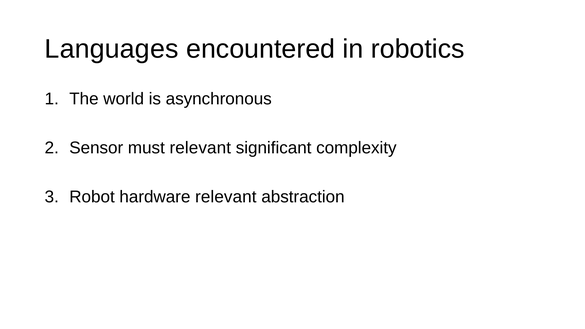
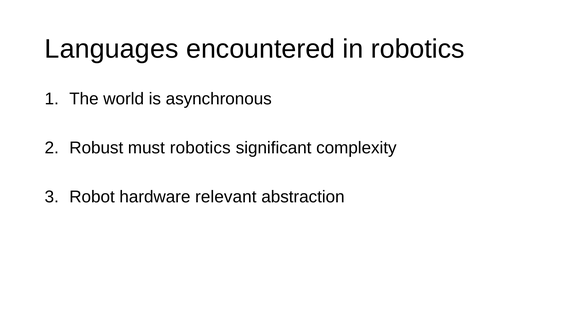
Sensor: Sensor -> Robust (96, 148)
must relevant: relevant -> robotics (200, 148)
